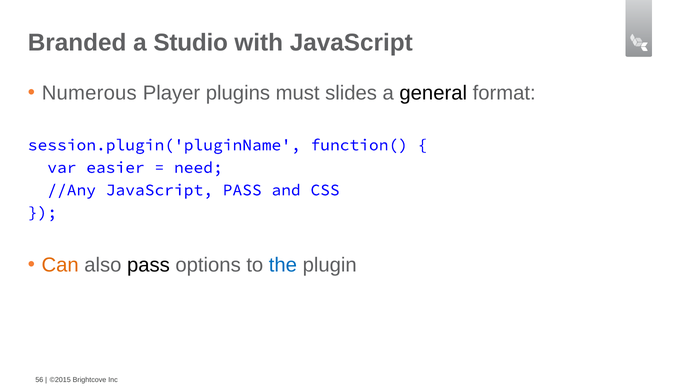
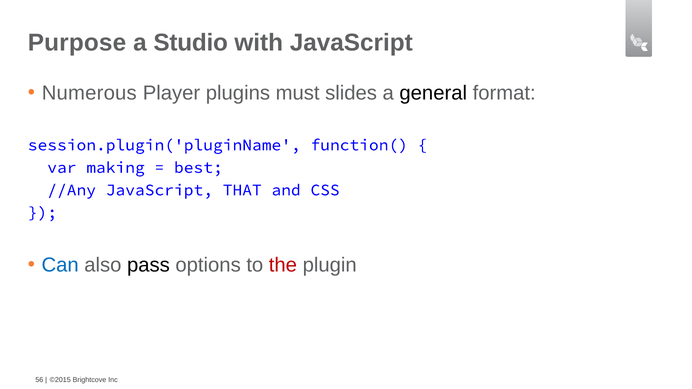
Branded: Branded -> Purpose (77, 43)
easier: easier -> making (115, 168)
need: need -> best (198, 168)
JavaScript PASS: PASS -> THAT (242, 190)
Can colour: orange -> blue (60, 265)
the colour: blue -> red (283, 265)
